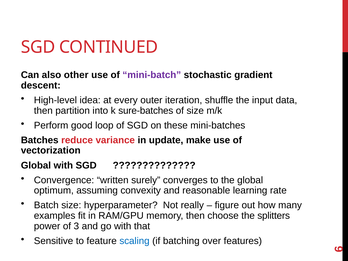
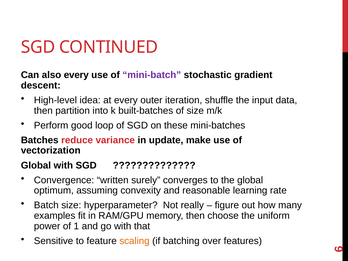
also other: other -> every (76, 75)
sure-batches: sure-batches -> built-batches (146, 111)
splitters: splitters -> uniform (274, 216)
3: 3 -> 1 (76, 226)
scaling colour: blue -> orange (134, 241)
